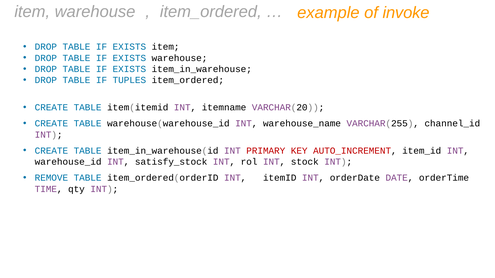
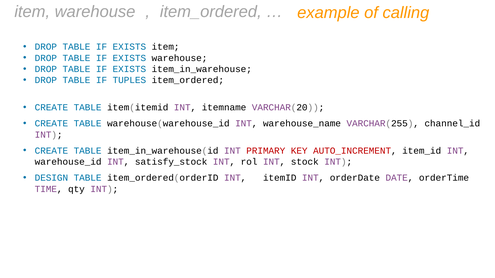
invoke: invoke -> calling (406, 13)
REMOVE: REMOVE -> DESIGN (51, 178)
